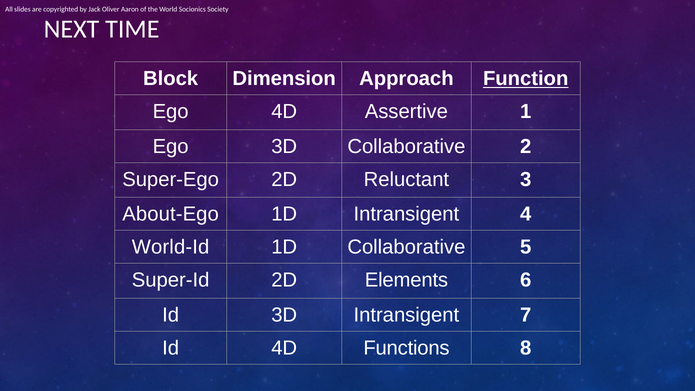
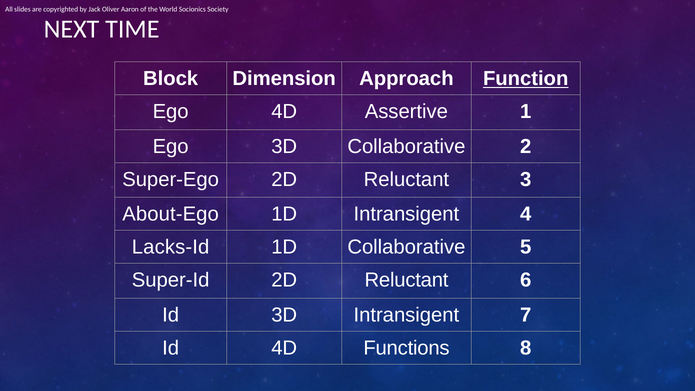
World-Id: World-Id -> Lacks-Id (171, 247)
Super-Id 2D Elements: Elements -> Reluctant (406, 280)
